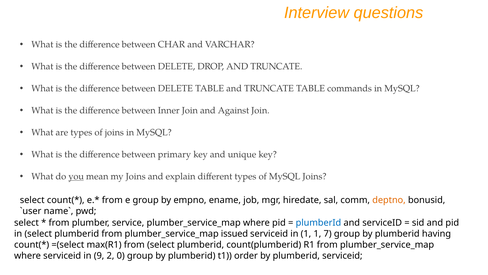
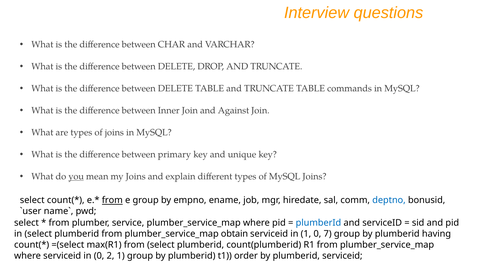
from underline: none -> present (112, 200)
deptno colour: orange -> blue (389, 200)
issued: issued -> obtain (234, 233)
1 1: 1 -> 0 (317, 233)
in 9: 9 -> 0 (99, 255)
2 0: 0 -> 1 (121, 255)
